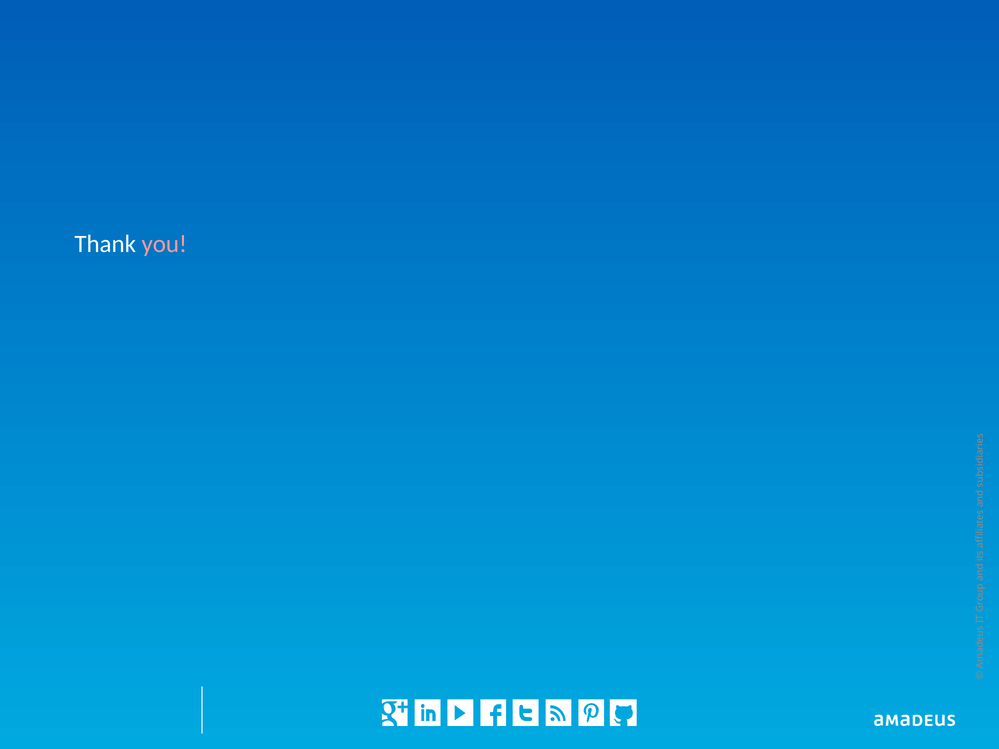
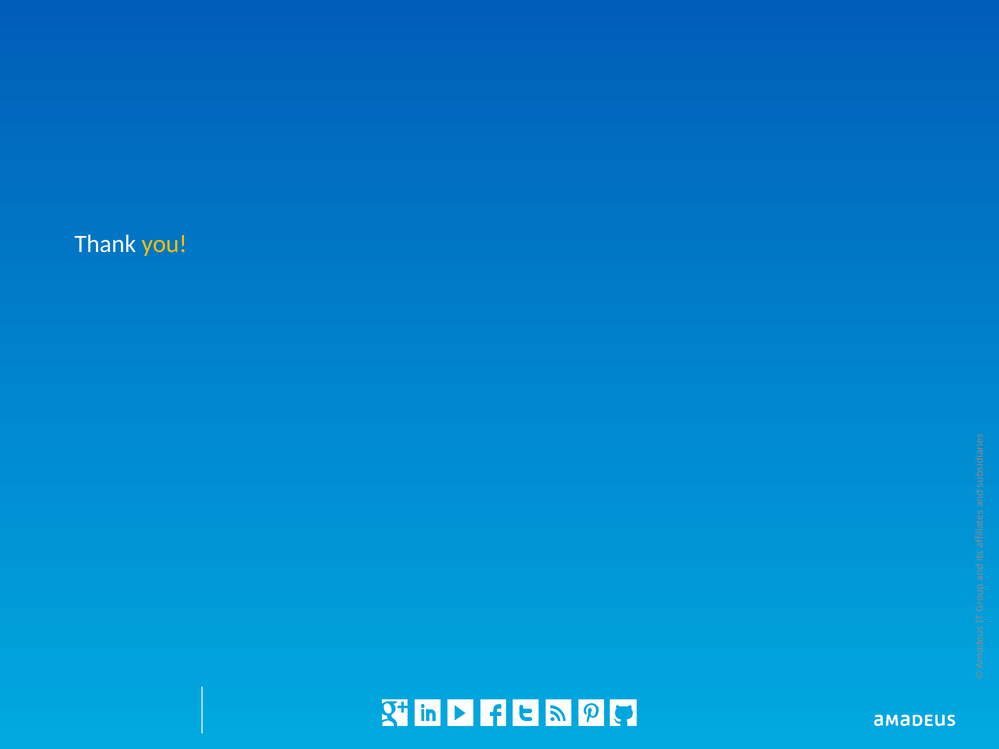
you colour: pink -> yellow (164, 244)
